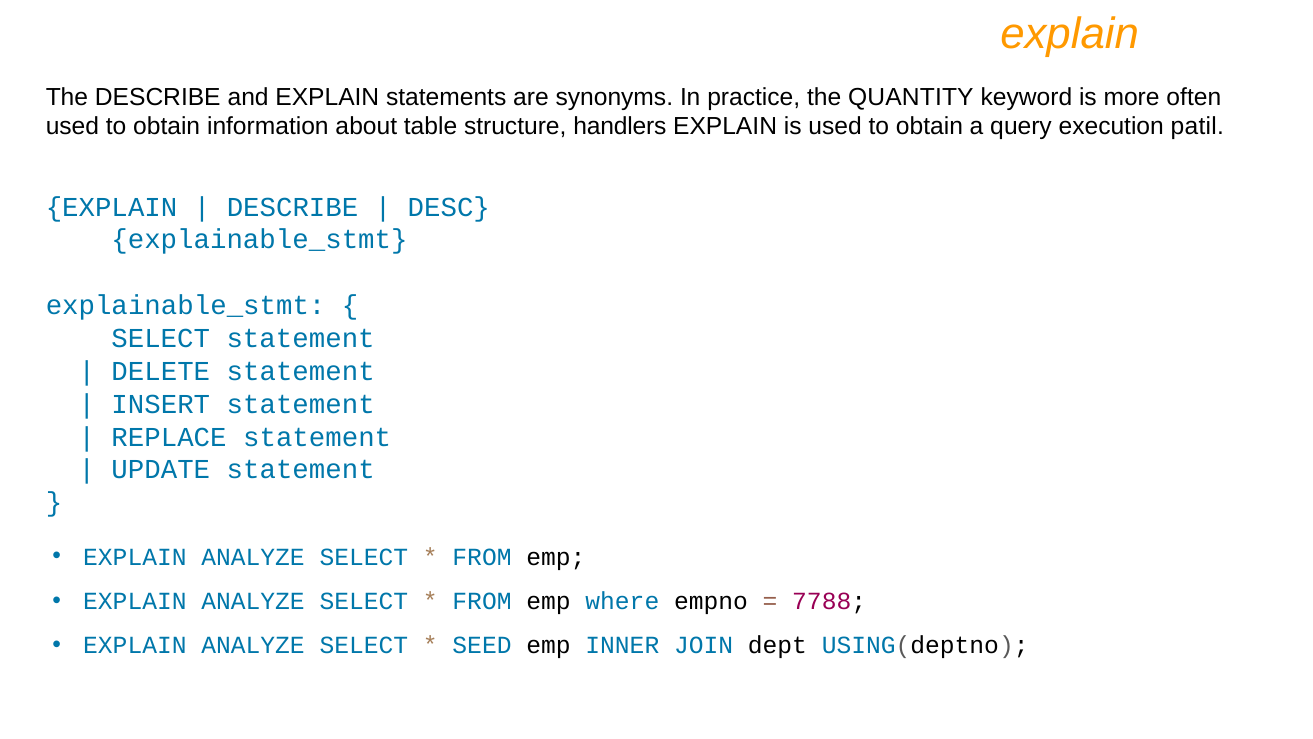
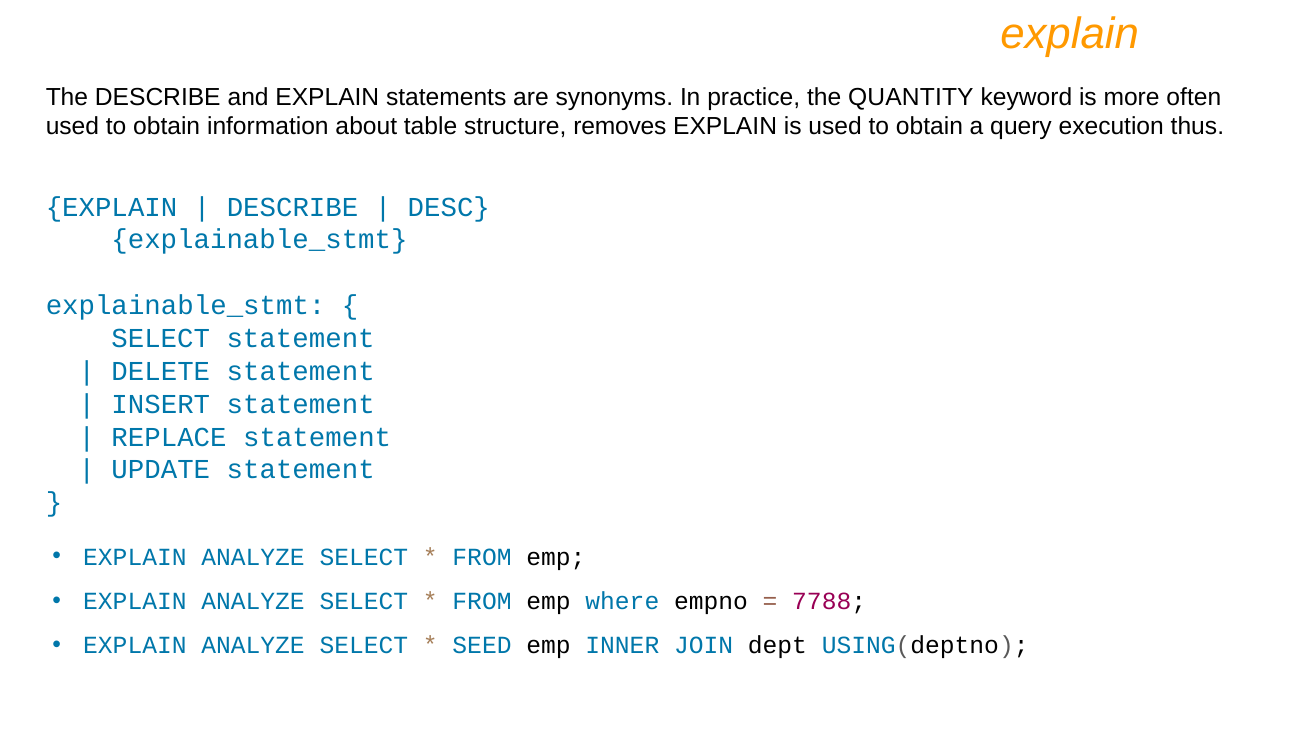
handlers: handlers -> removes (620, 127)
patil: patil -> thus (1197, 127)
